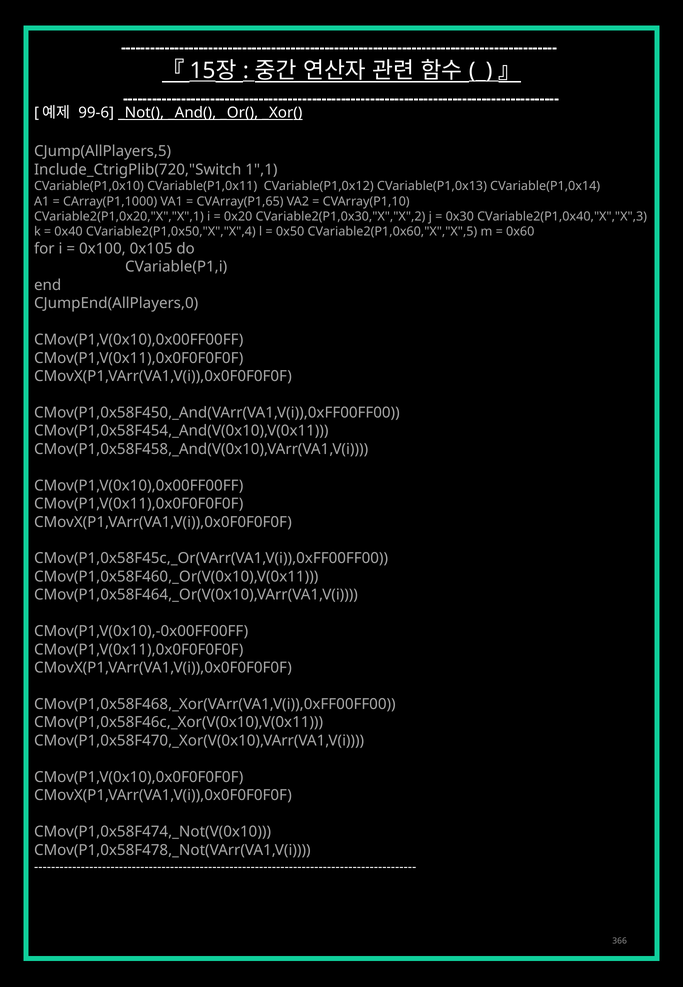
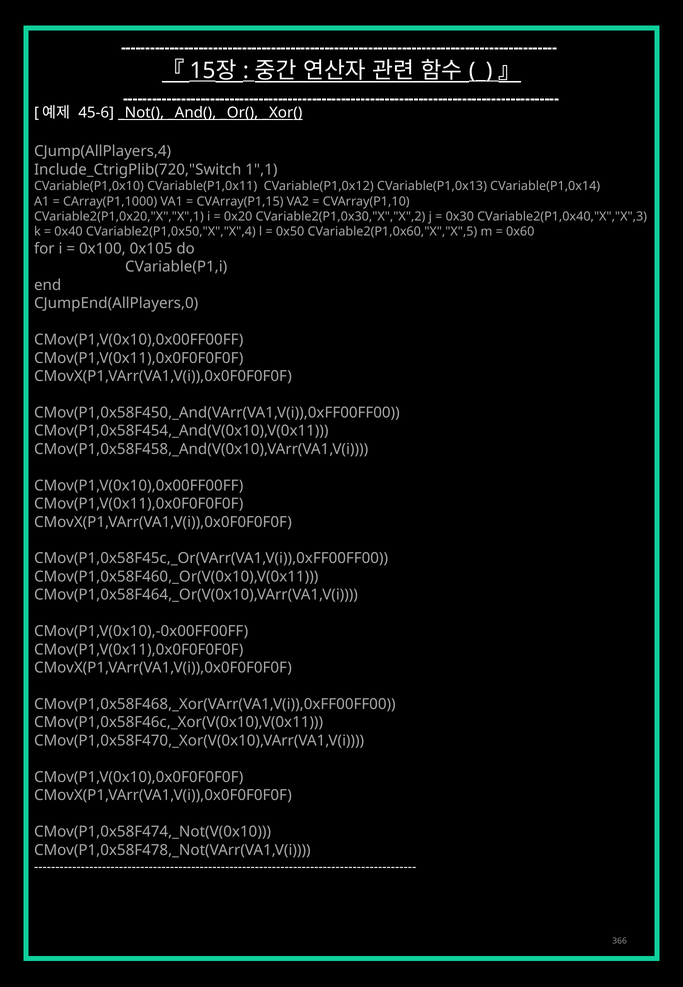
99-6: 99-6 -> 45-6 (96, 112)
CJump(AllPlayers,5: CJump(AllPlayers,5 -> CJump(AllPlayers,4 (103, 151)
CVArray(P1,65: CVArray(P1,65 -> CVArray(P1,15 (240, 201)
